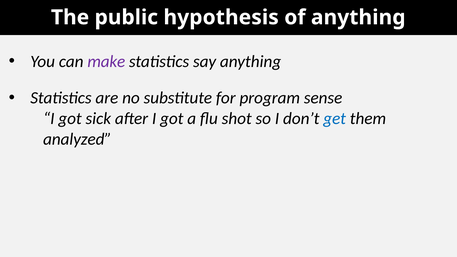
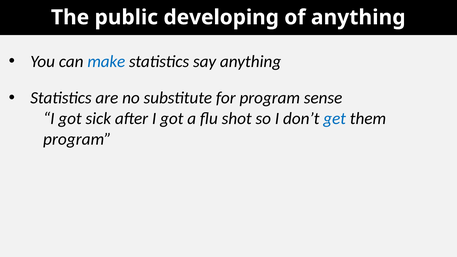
hypothesis: hypothesis -> developing (221, 17)
make colour: purple -> blue (106, 61)
analyzed: analyzed -> program (77, 139)
